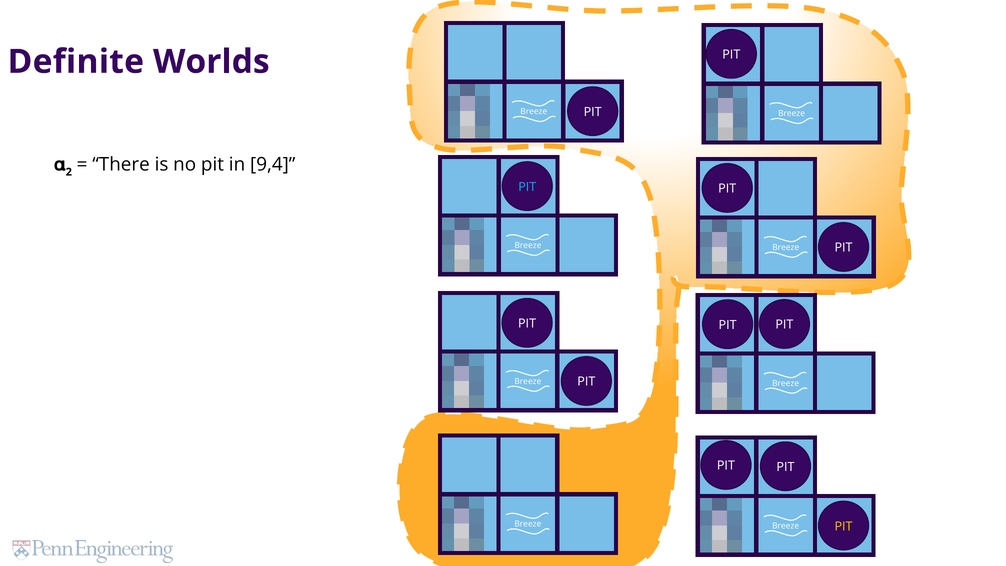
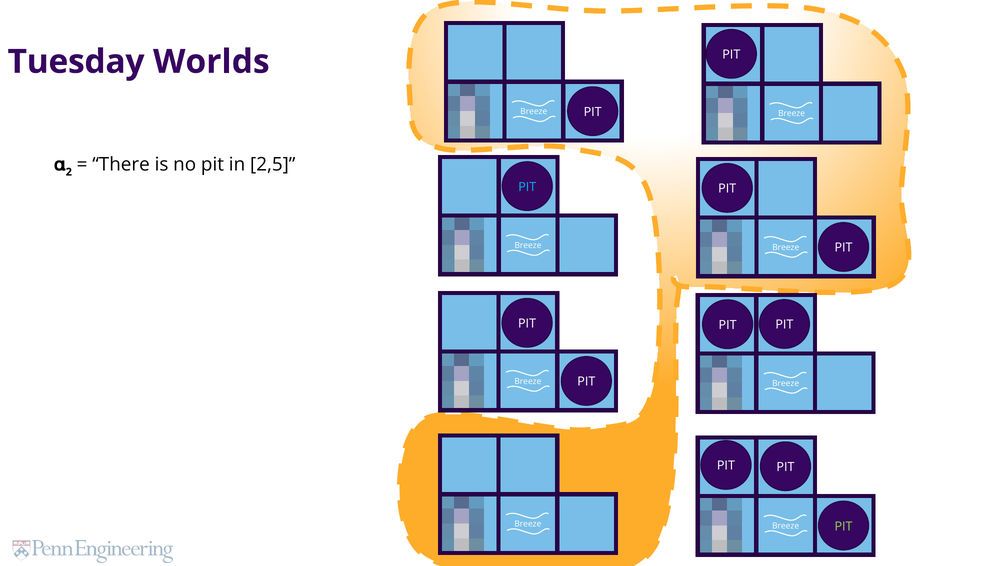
Definite: Definite -> Tuesday (76, 62)
9,4: 9,4 -> 2,5 (273, 165)
PIT colour: yellow -> light green (844, 526)
